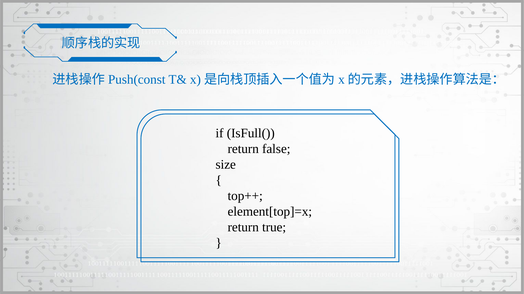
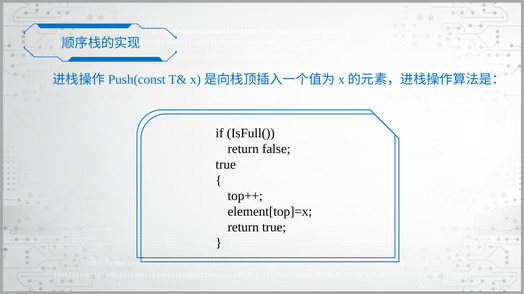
size: size -> true (226, 165)
